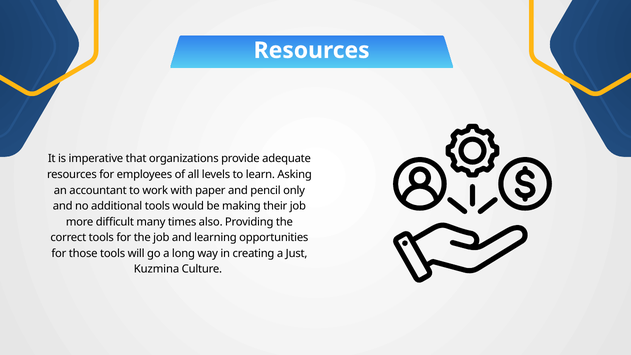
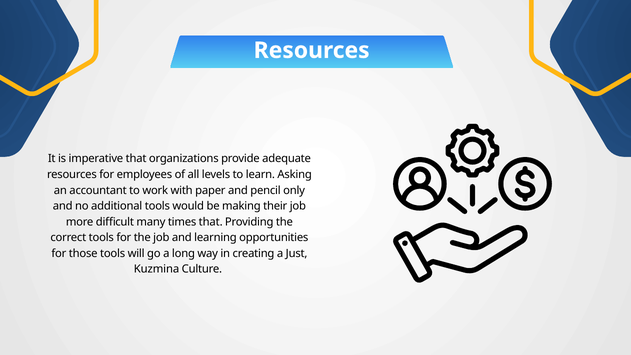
times also: also -> that (211, 222)
